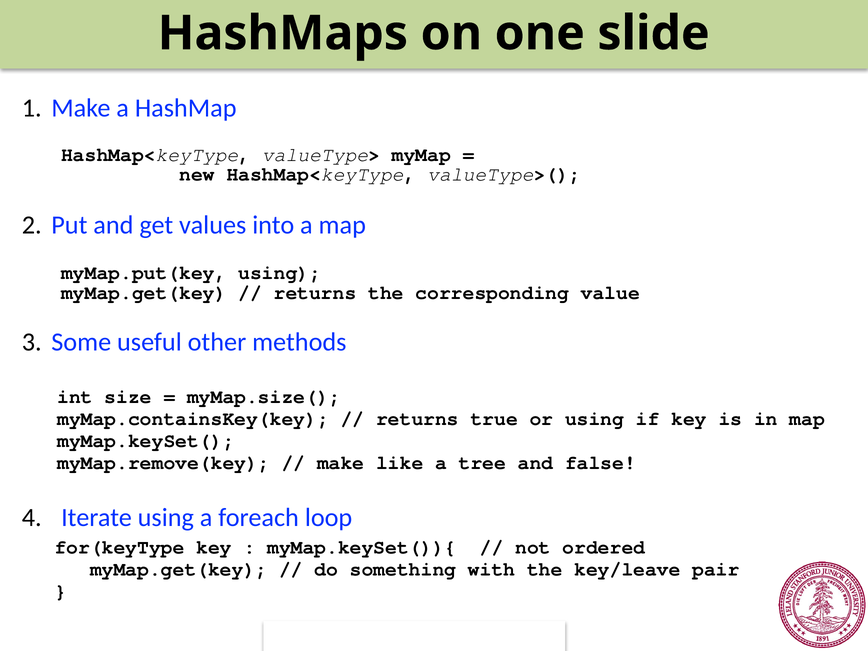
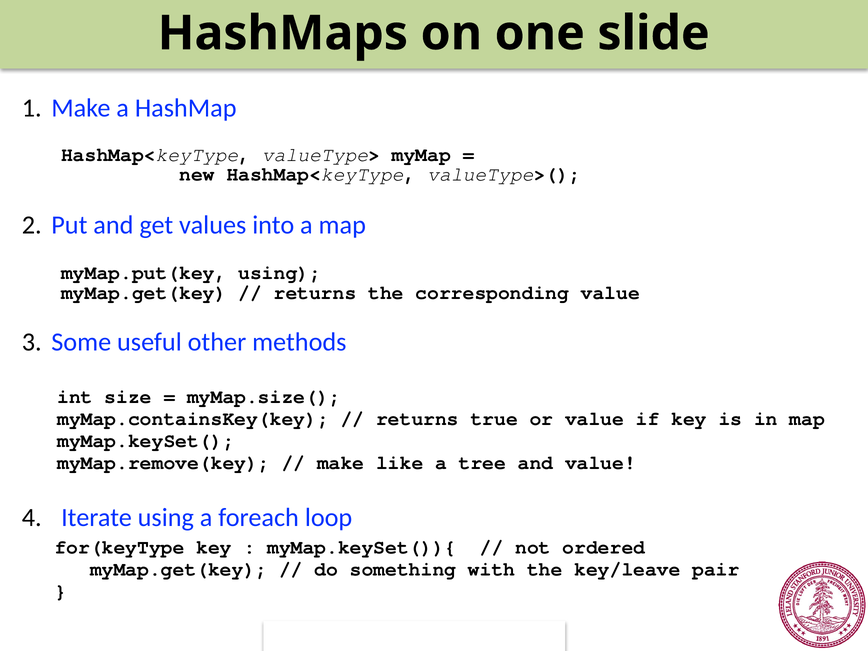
or using: using -> value (595, 419)
and false: false -> value (600, 463)
